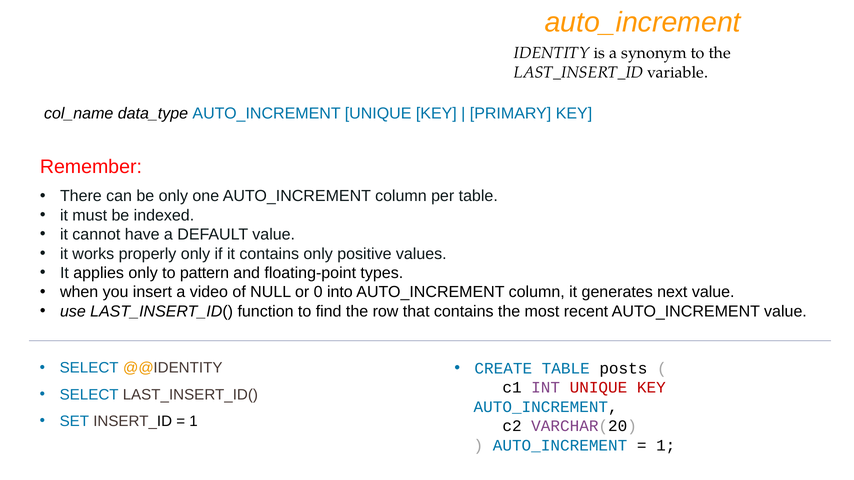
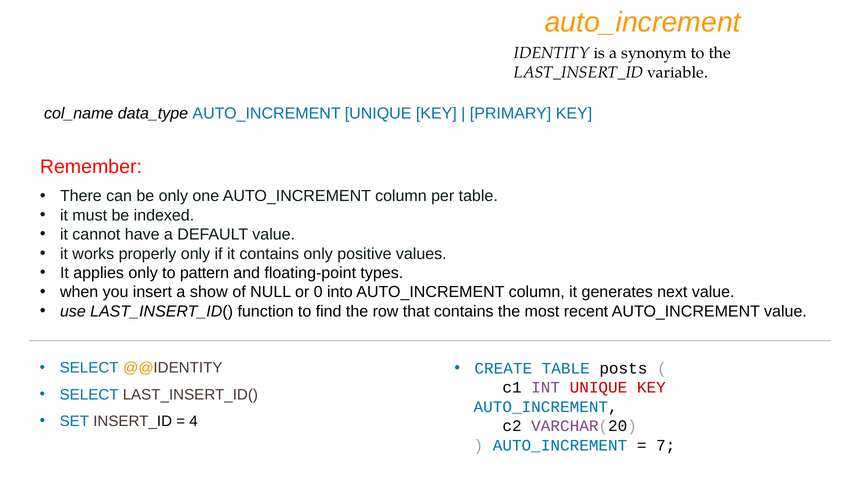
video: video -> show (209, 292)
1: 1 -> 4 (194, 422)
1: 1 -> 7 (666, 446)
